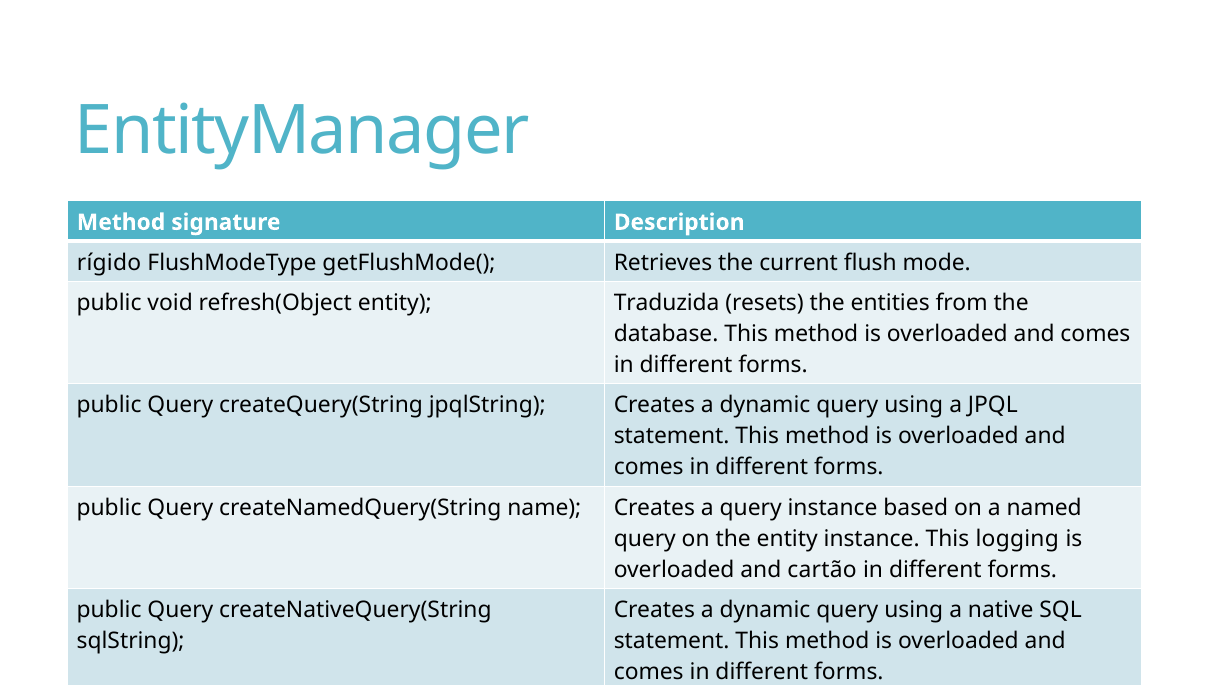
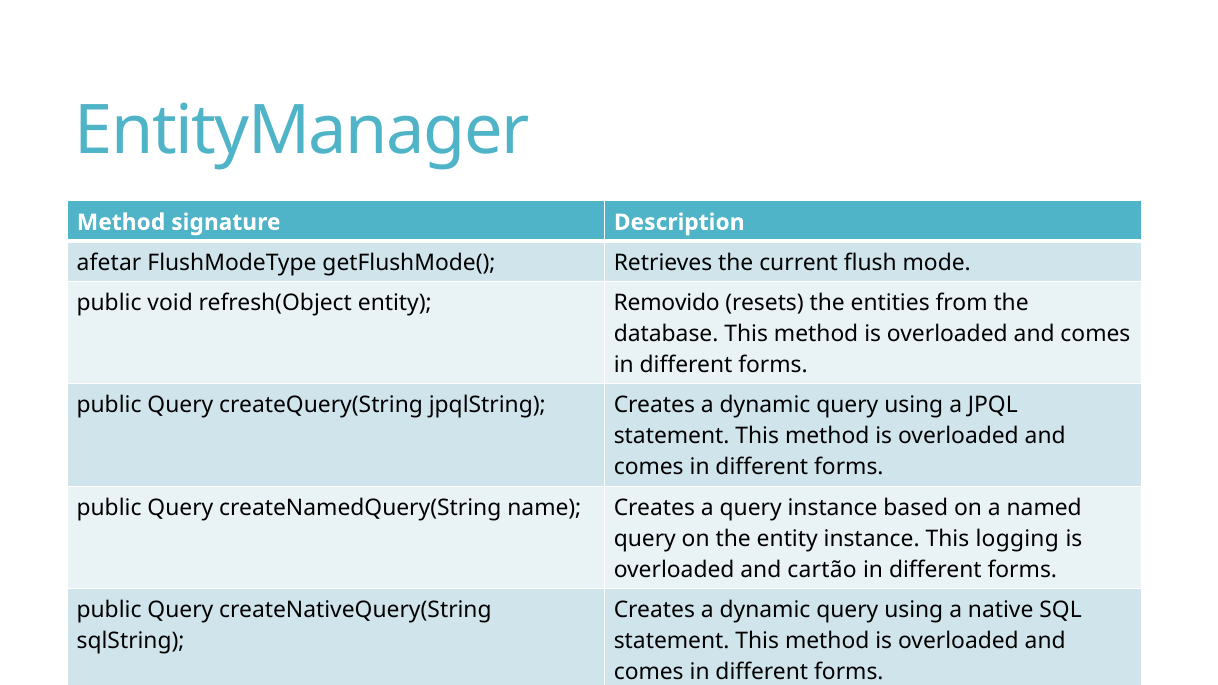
rígido: rígido -> afetar (109, 263)
Traduzida: Traduzida -> Removido (667, 303)
